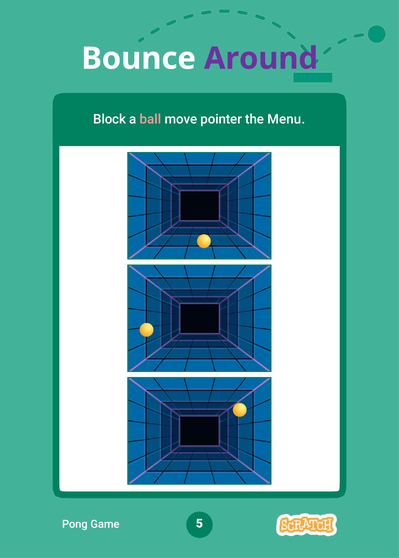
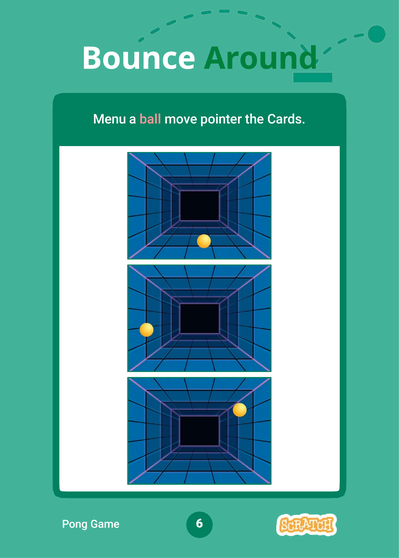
Around colour: purple -> green (261, 59)
Block: Block -> Menu (110, 119)
Menu: Menu -> Cards (286, 119)
5: 5 -> 6 (199, 524)
